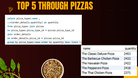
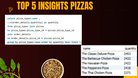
THROUGH: THROUGH -> INSIGHTS (53, 7)
